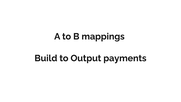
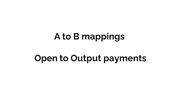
Build: Build -> Open (46, 58)
